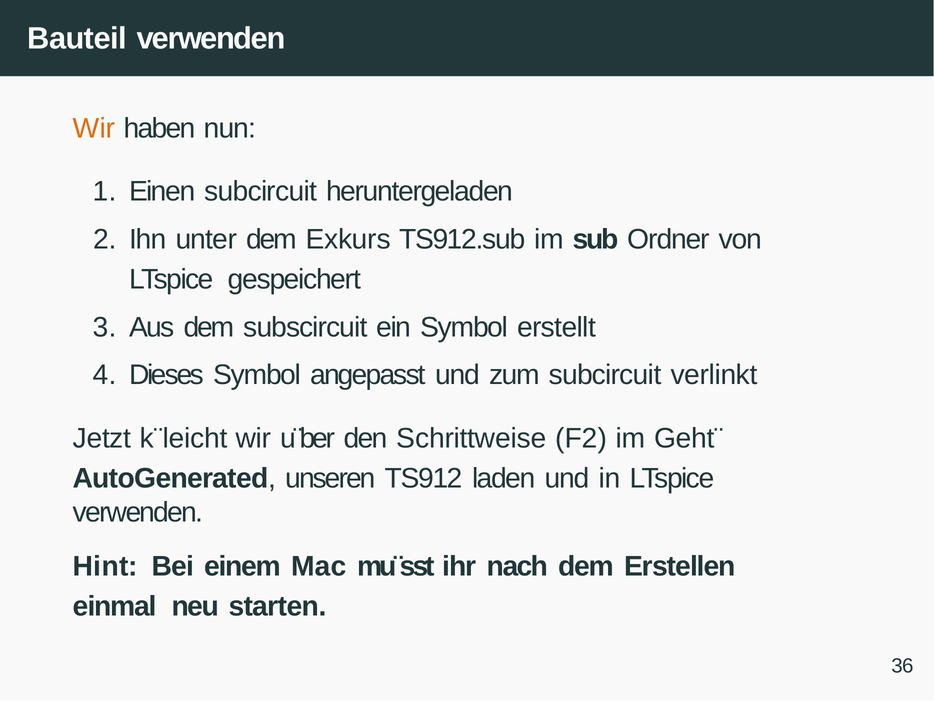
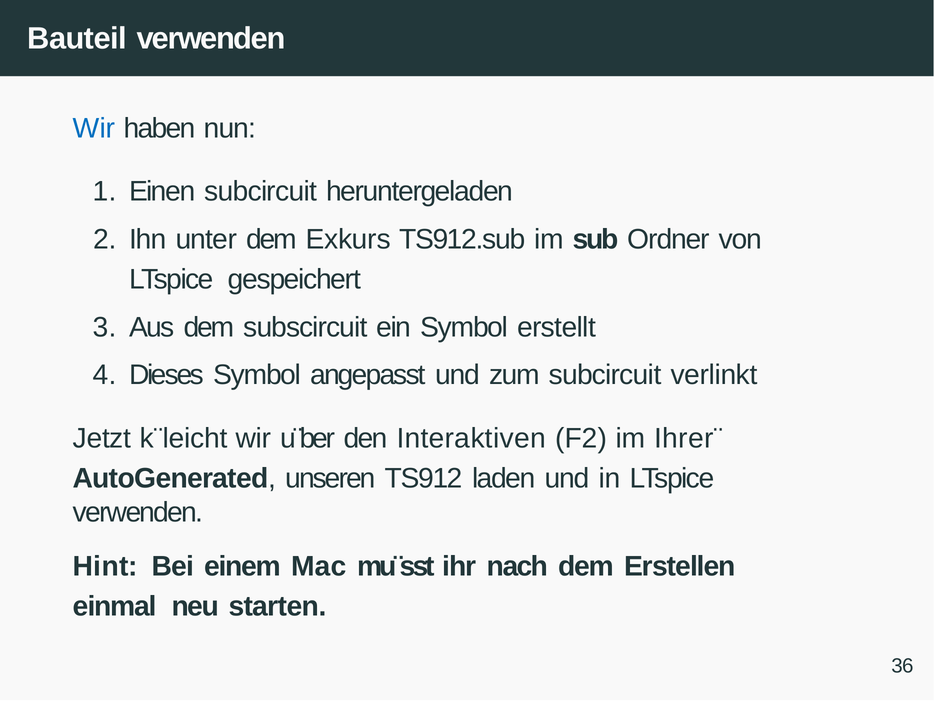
Wir colour: orange -> blue (94, 129)
Schrittweise: Schrittweise -> Interaktiven (471, 438)
Geht¨: Geht¨ -> Ihrer¨ (689, 438)
